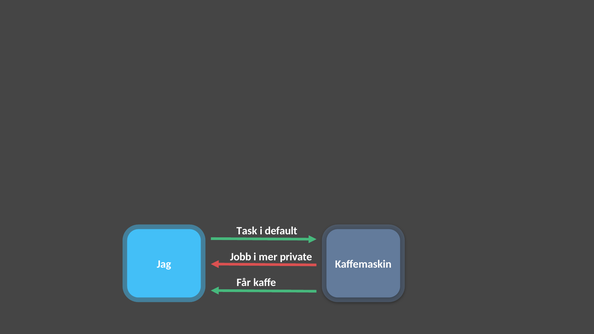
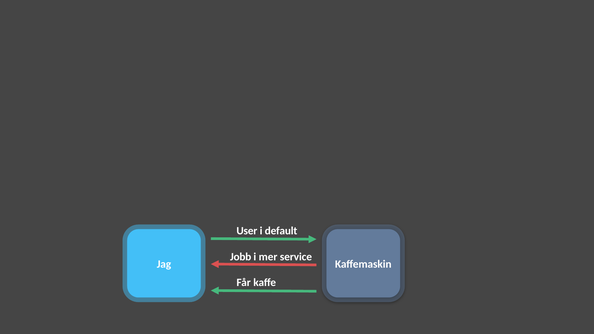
Task: Task -> User (247, 231)
private: private -> service (296, 257)
